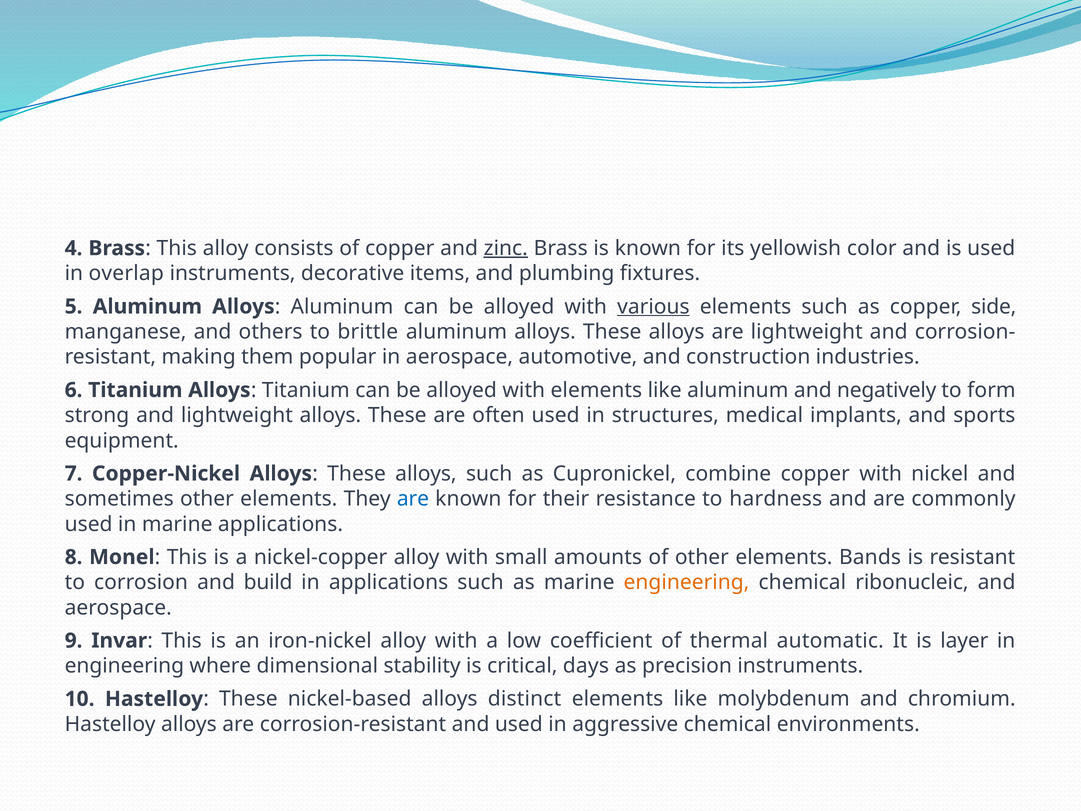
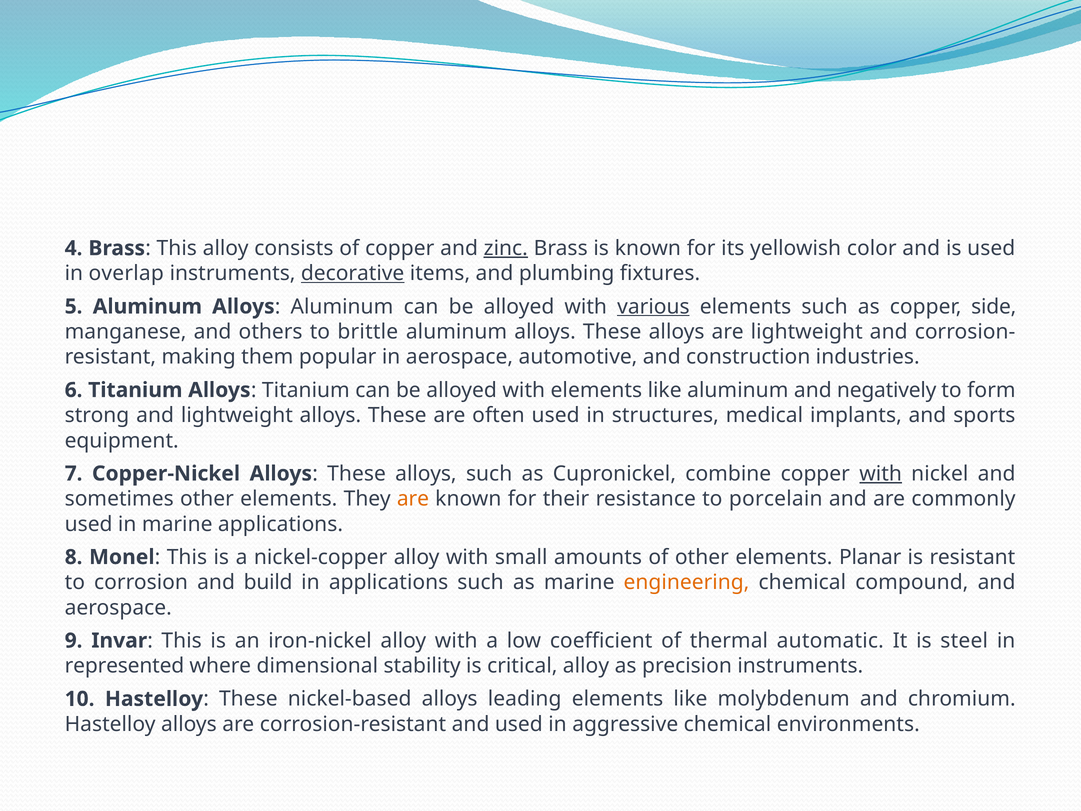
decorative underline: none -> present (353, 273)
with underline: none -> present (881, 473)
are colour: blue -> orange (413, 499)
hardness: hardness -> porcelain (776, 499)
Bands: Bands -> Planar (870, 557)
ribonucleic: ribonucleic -> compound (912, 582)
layer: layer -> steel (964, 640)
engineering: engineering -> represented (124, 666)
critical days: days -> alloy (586, 666)
distinct: distinct -> leading (525, 699)
